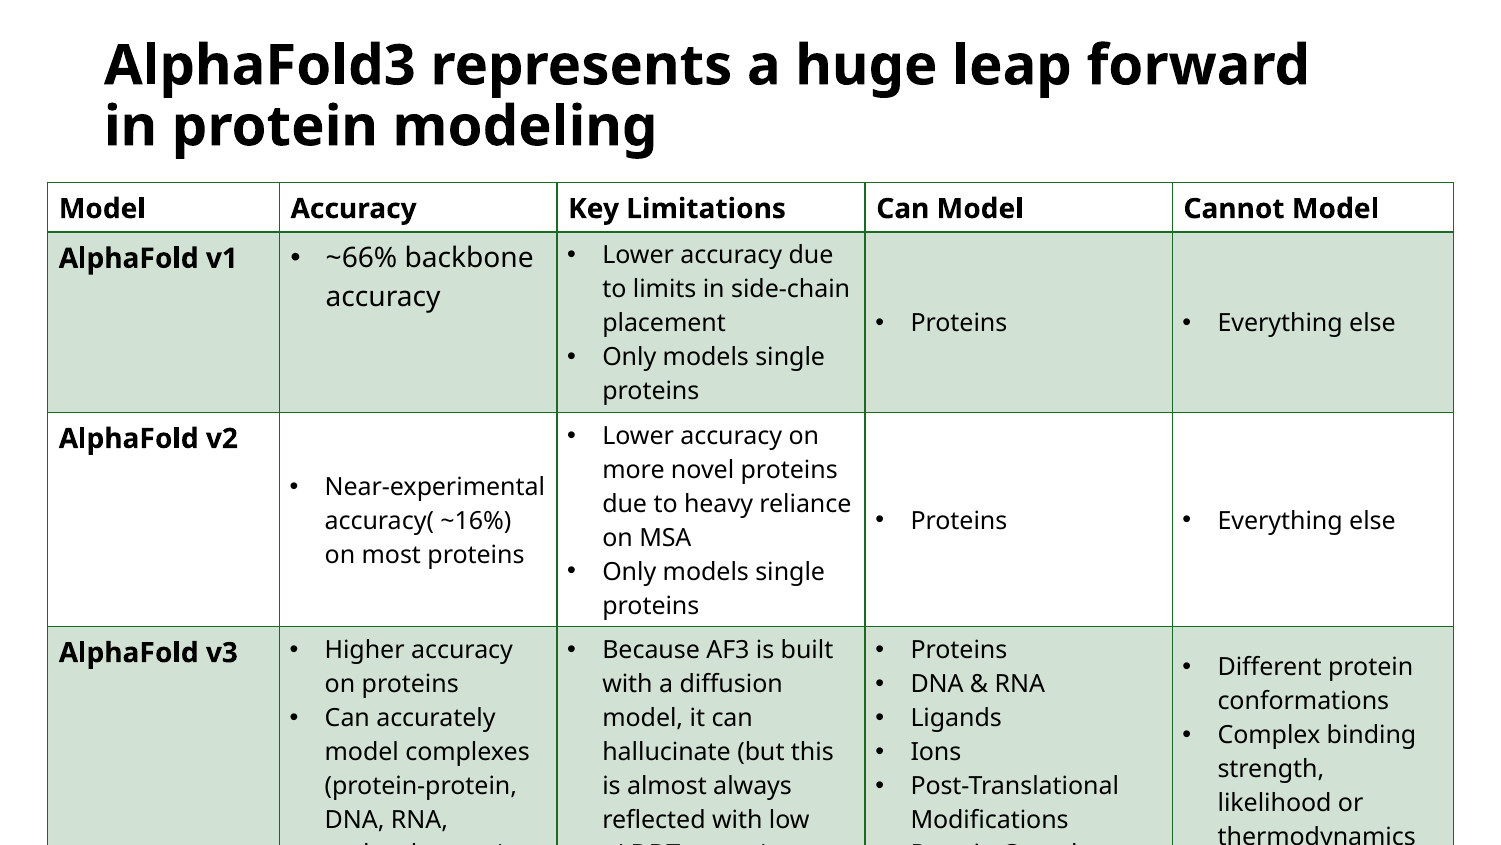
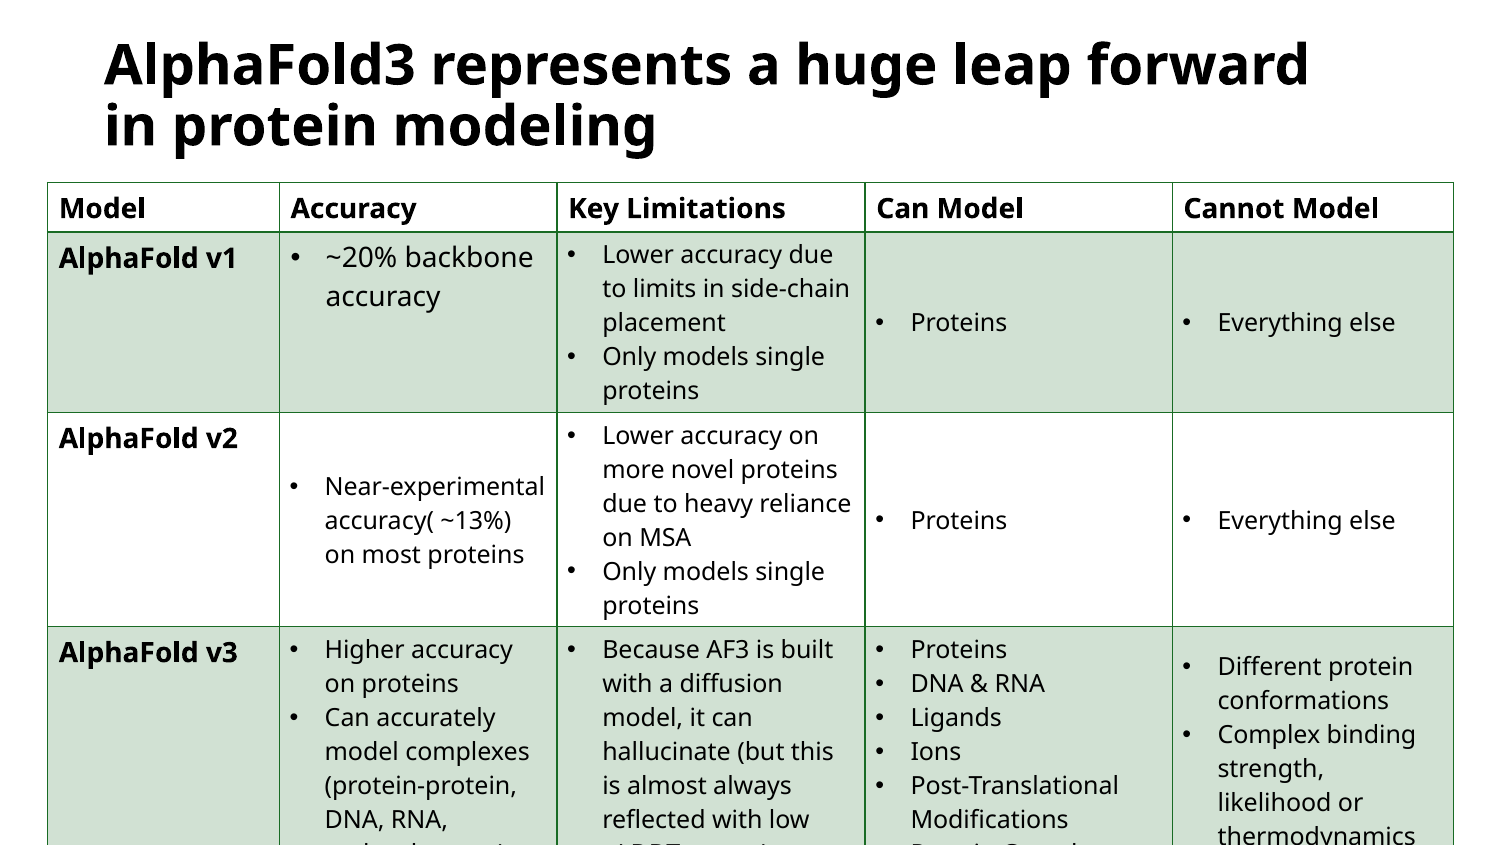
~66%: ~66% -> ~20% (361, 258)
~16%: ~16% -> ~13% (476, 520)
